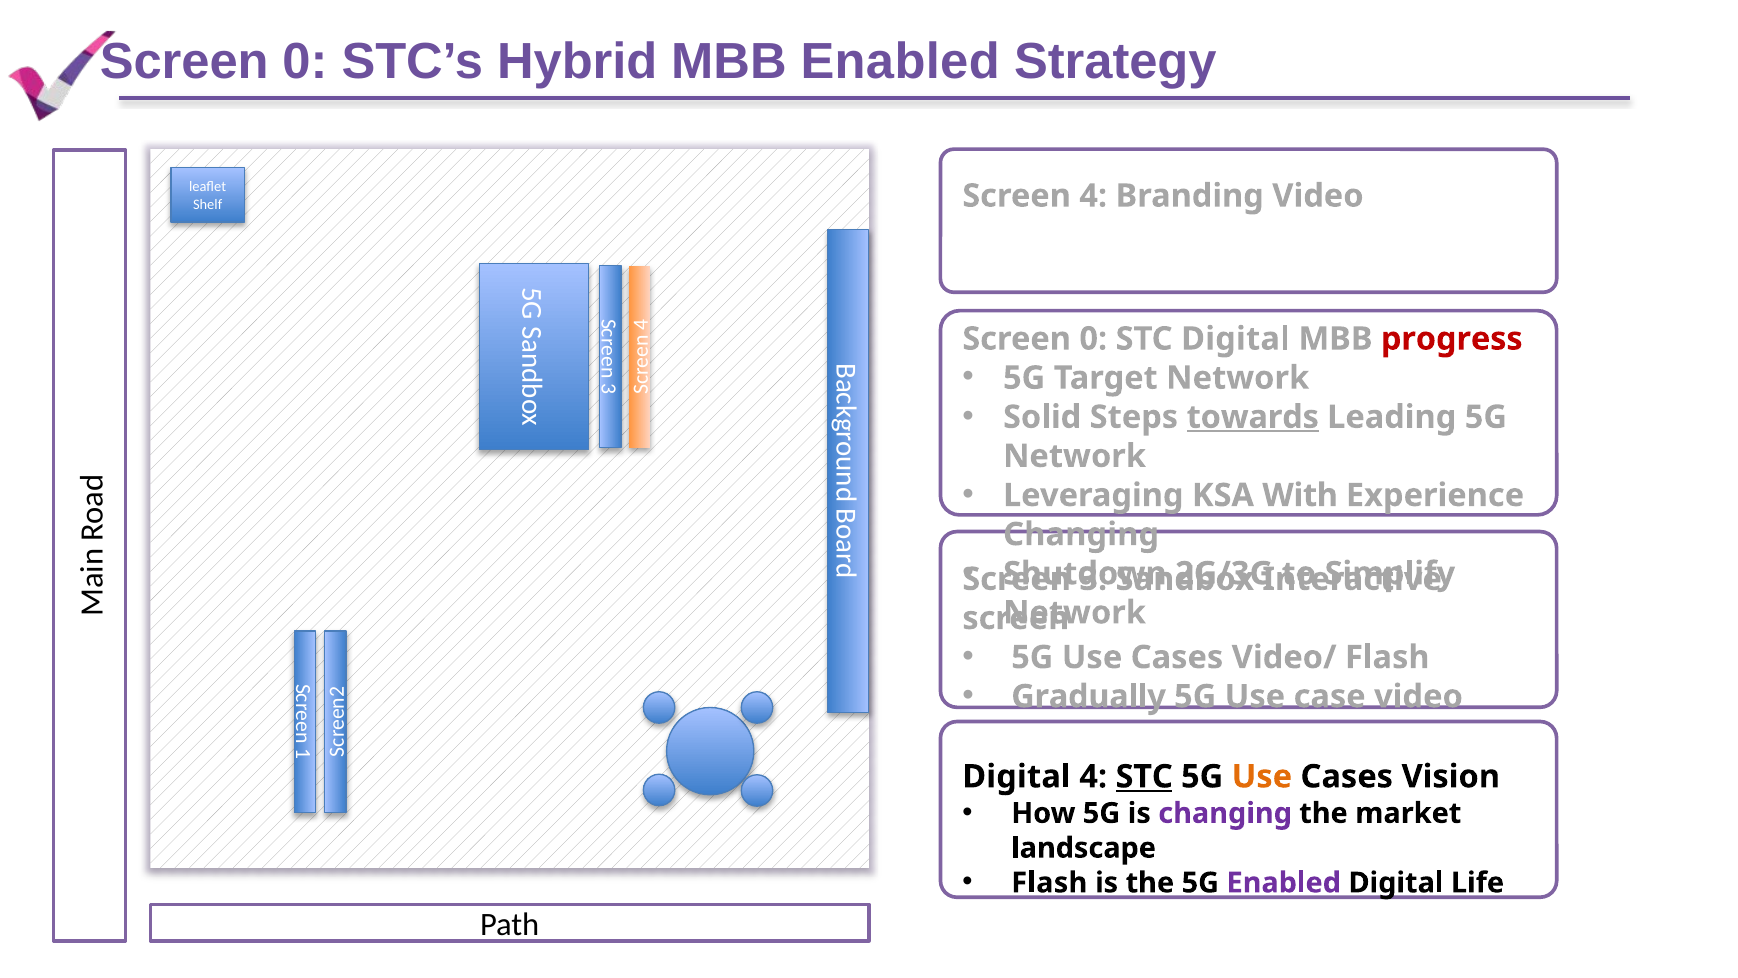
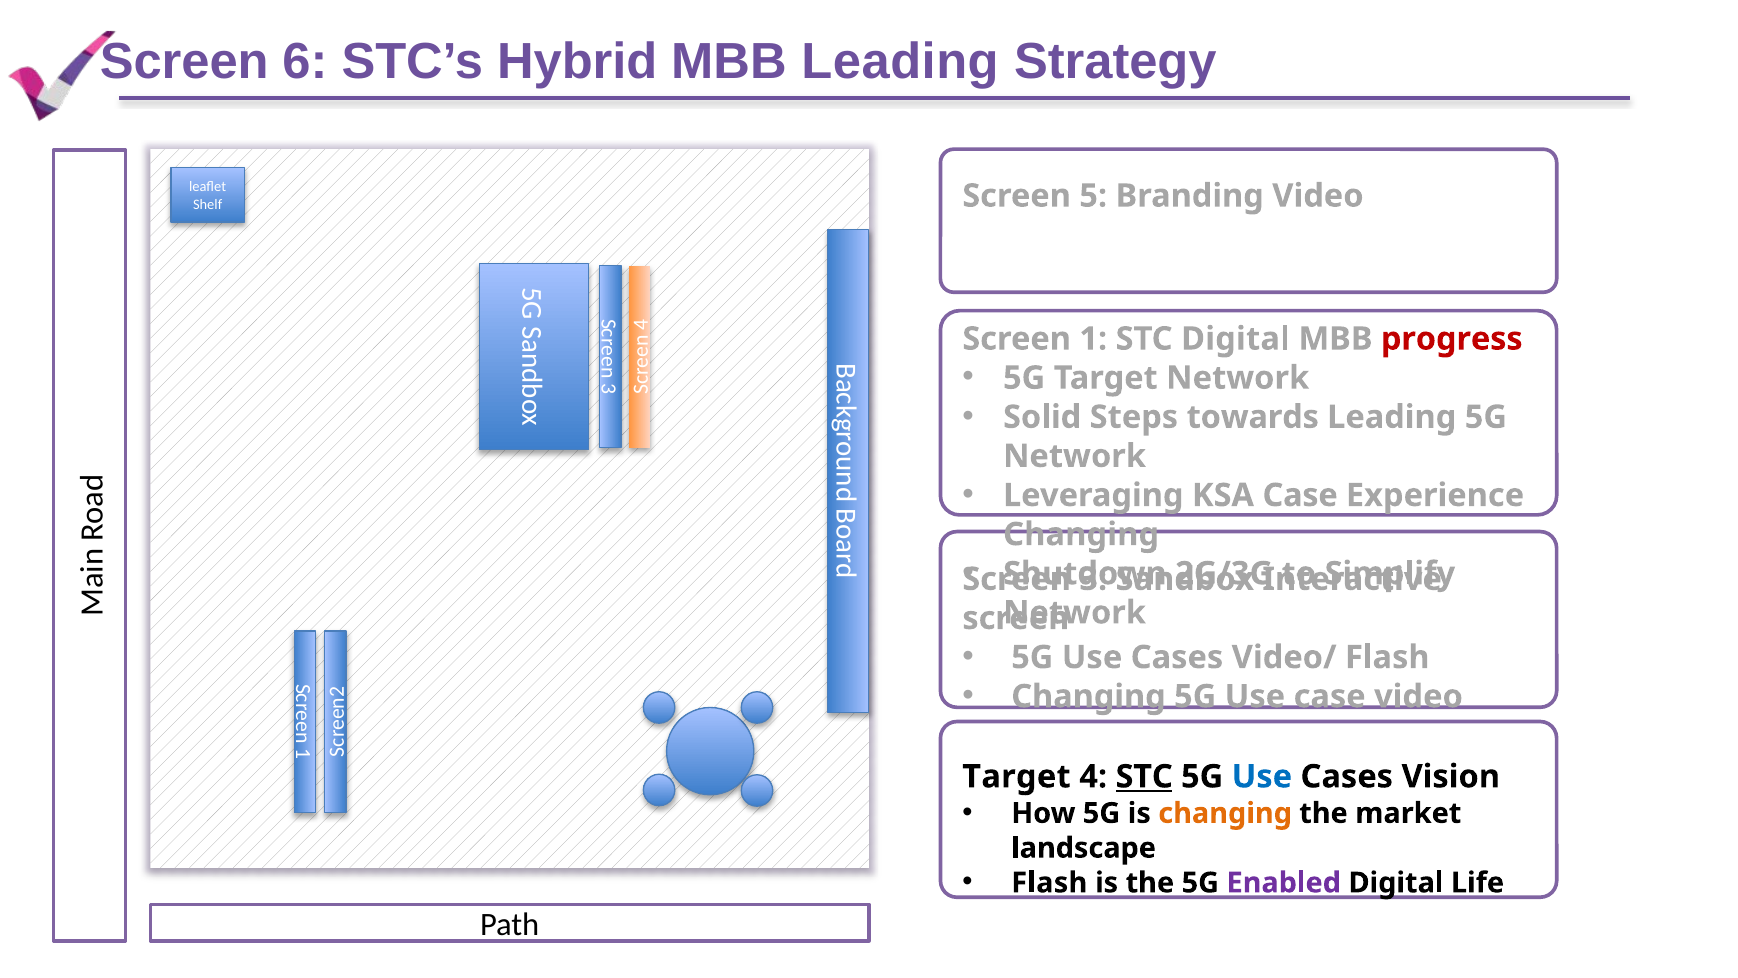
0: 0 -> 6 (305, 62)
MBB Enabled: Enabled -> Leading (900, 62)
Screen 4: 4 -> 5 (1093, 196)
0: 0 -> 1 (1093, 339)
towards underline: present -> none (1253, 417)
KSA With: With -> Case (1300, 495)
Gradually: Gradually -> Changing (1088, 696)
Digital: Digital -> Target (1016, 776)
Use colour: orange -> blue (1262, 776)
changing colour: purple -> orange (1225, 813)
